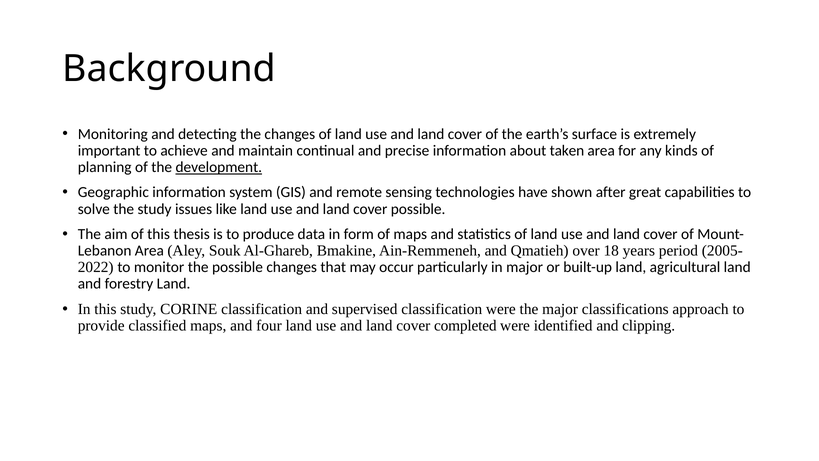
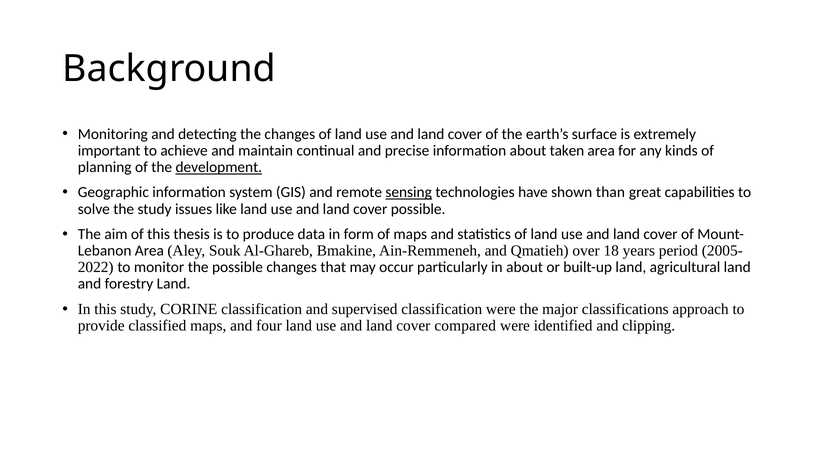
sensing underline: none -> present (409, 192)
after: after -> than (611, 192)
in major: major -> about (525, 267)
completed: completed -> compared (465, 325)
